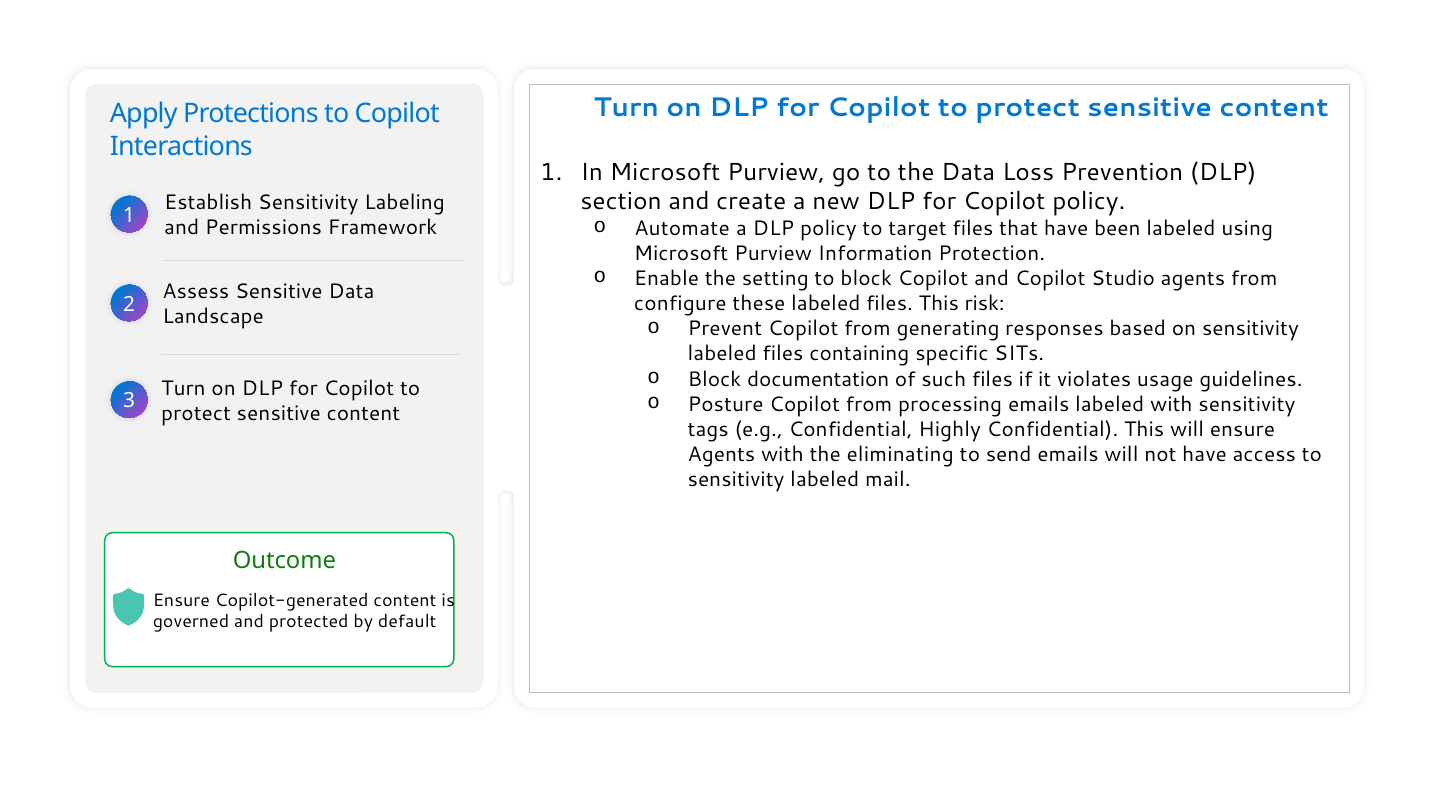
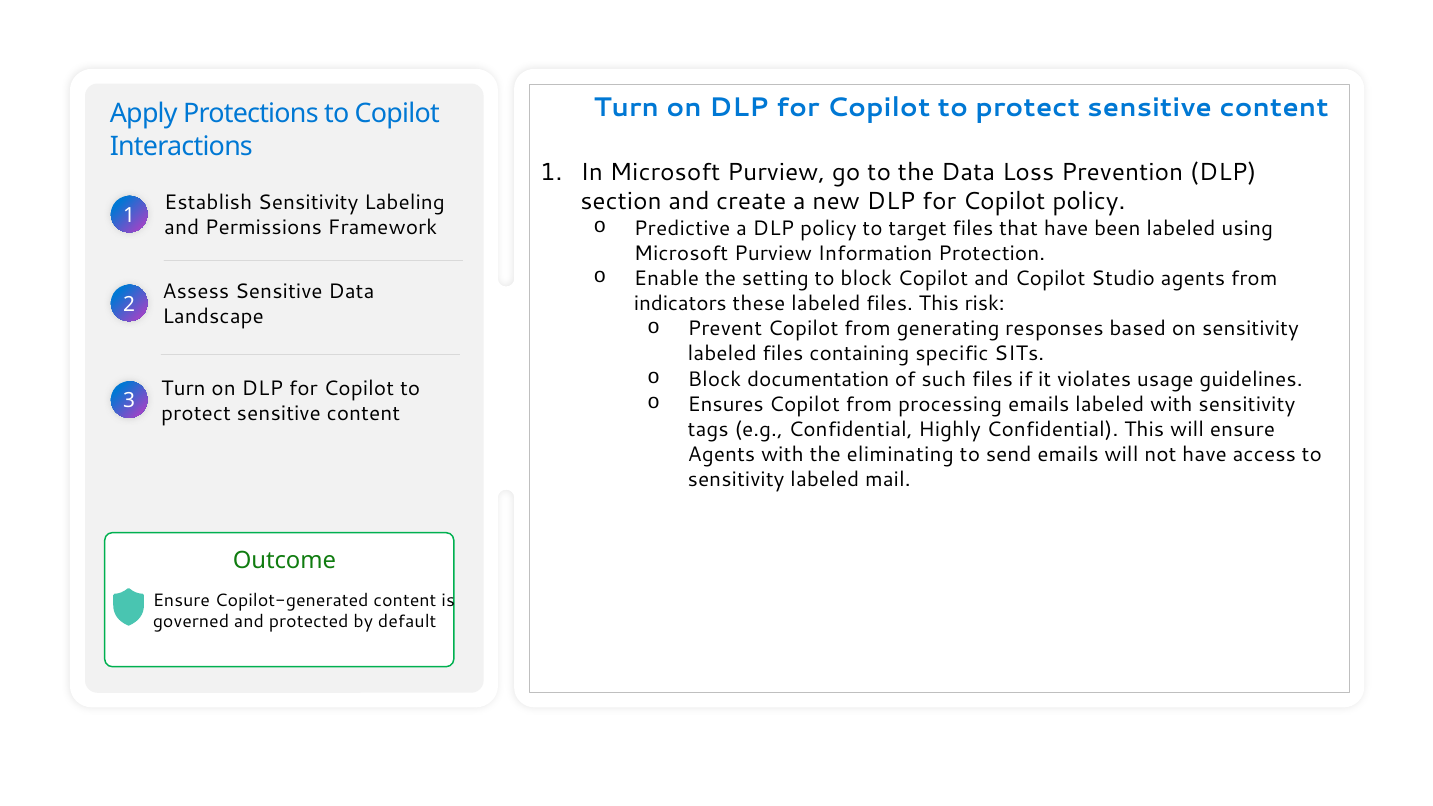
Automate: Automate -> Predictive (682, 229)
configure: configure -> indicators (680, 304)
Posture: Posture -> Ensures (726, 404)
